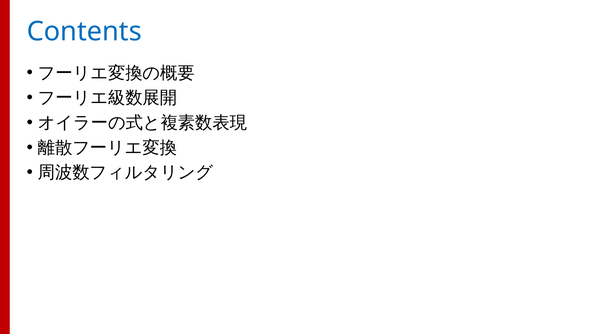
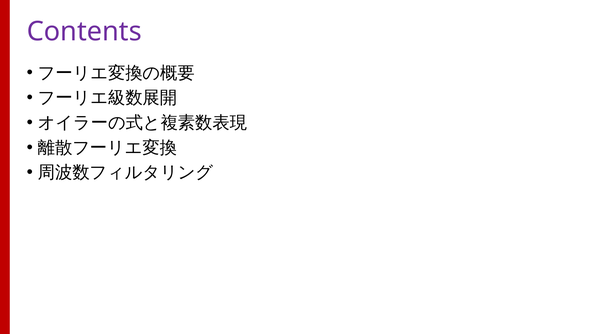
Contents colour: blue -> purple (84, 31)
